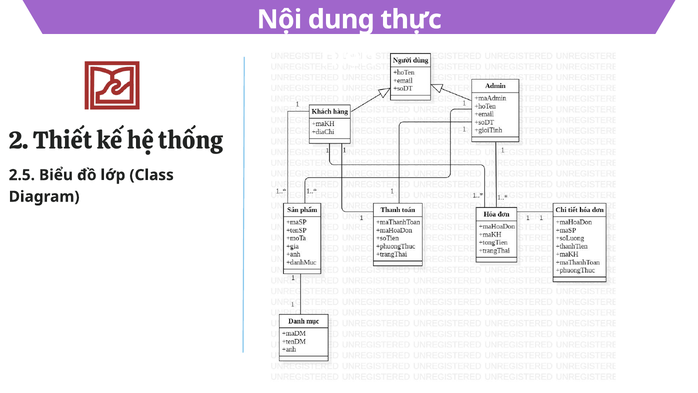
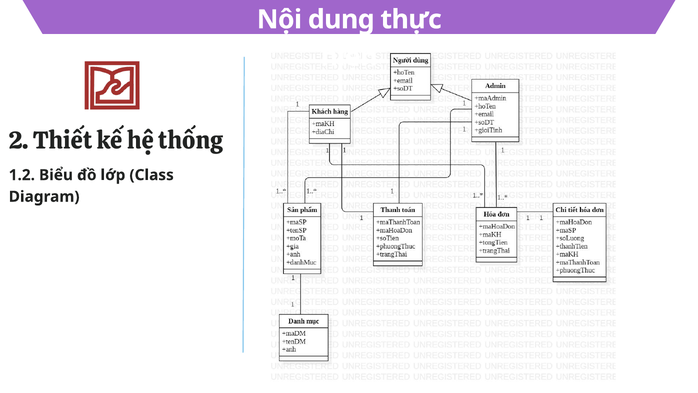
2.5: 2.5 -> 1.2 (22, 175)
